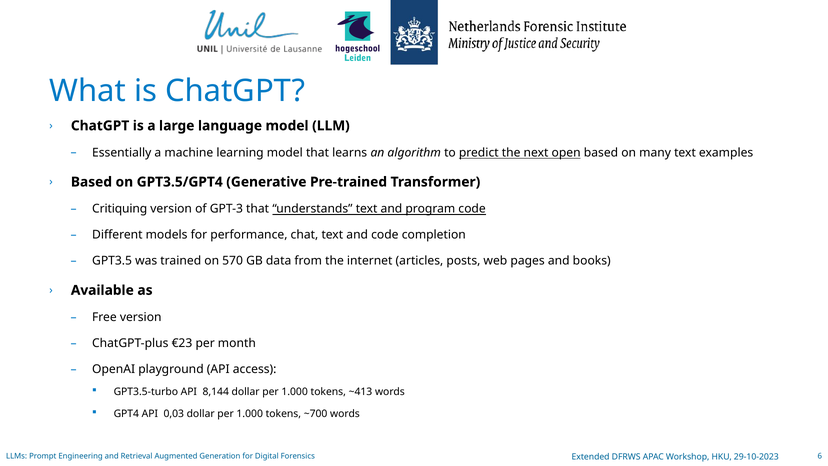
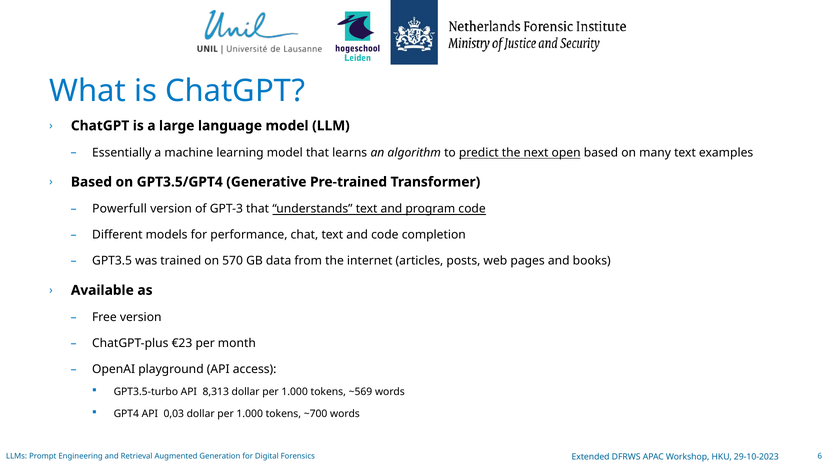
Critiquing: Critiquing -> Powerfull (120, 209)
8,144: 8,144 -> 8,313 (216, 392)
~413: ~413 -> ~569 (360, 392)
